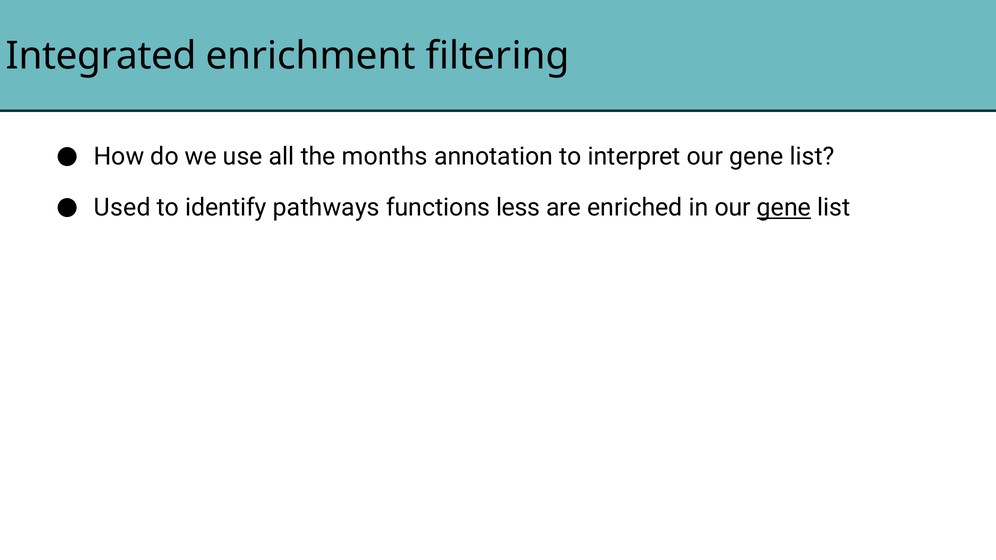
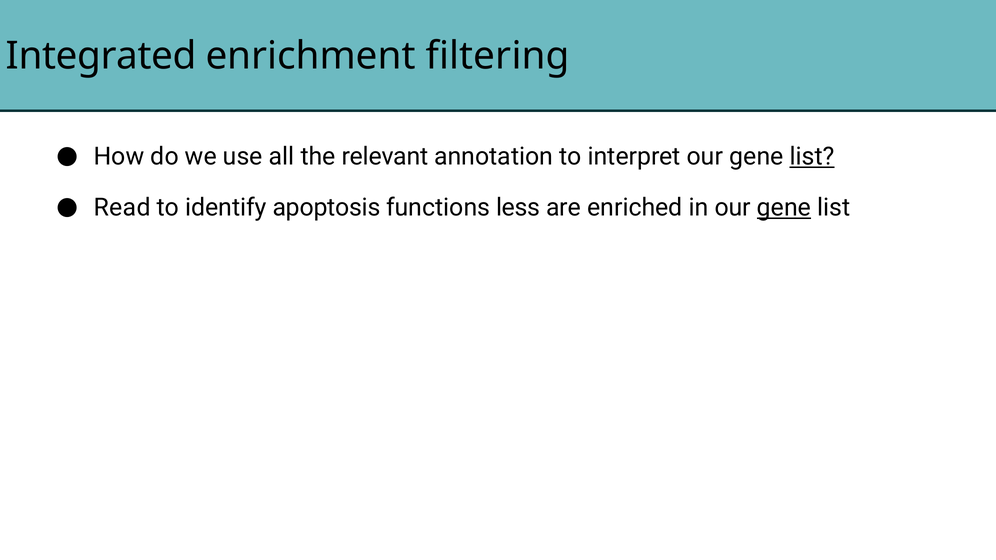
months: months -> relevant (385, 157)
list underline: none -> present (812, 157)
Used: Used -> Read (122, 208)
pathways: pathways -> apoptosis (327, 208)
